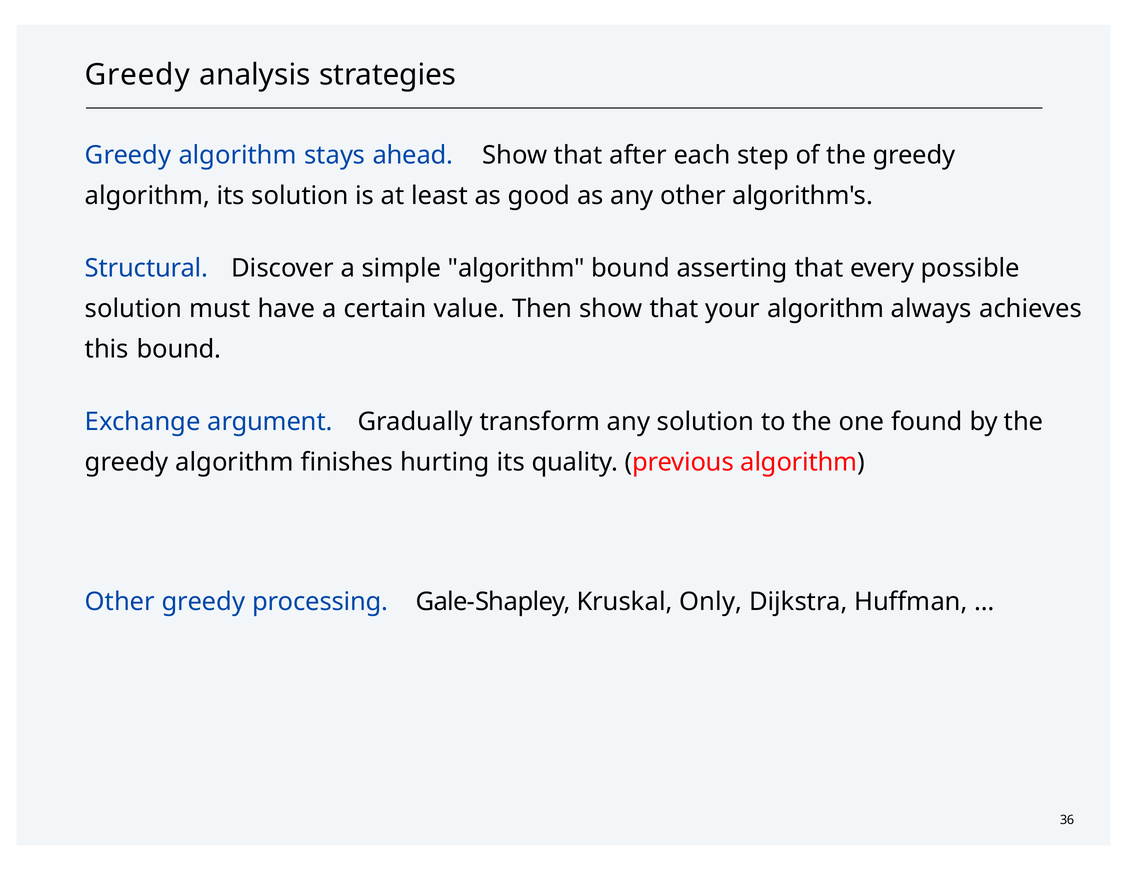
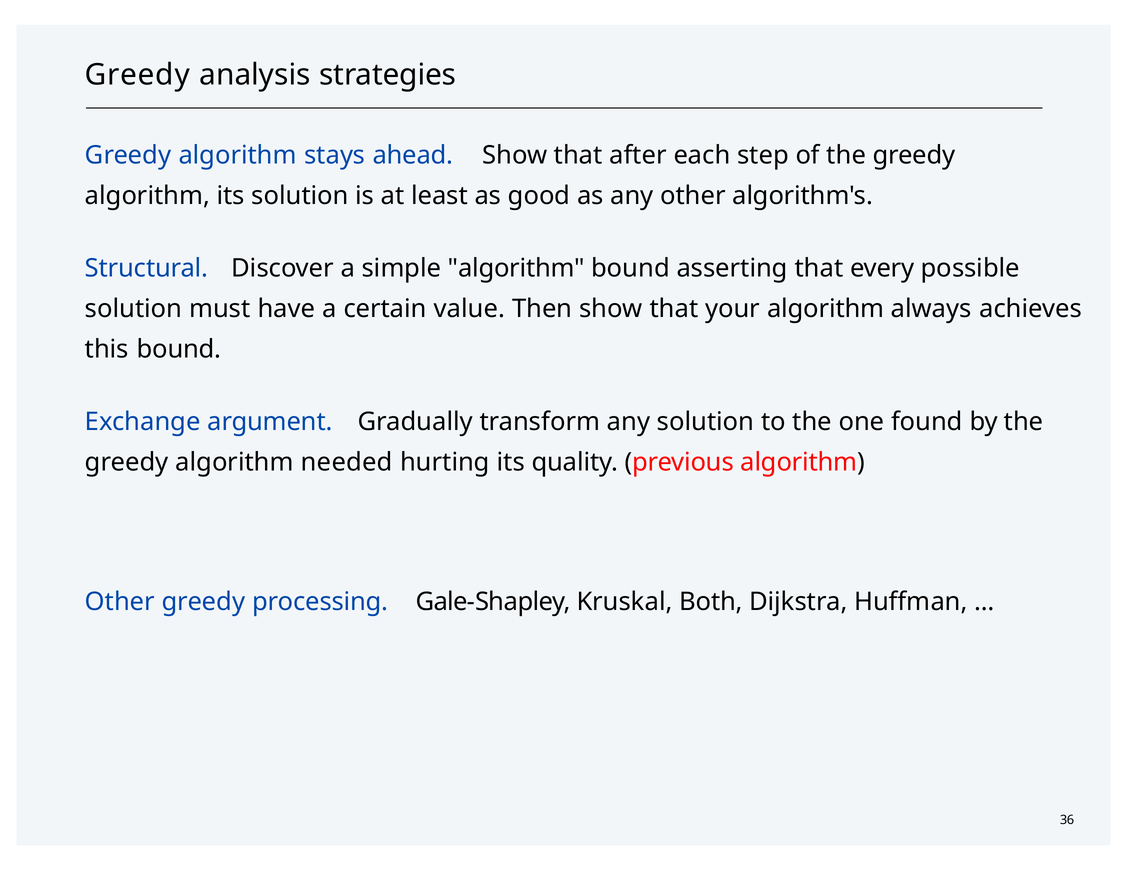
finishes: finishes -> needed (347, 462)
Only: Only -> Both (711, 602)
